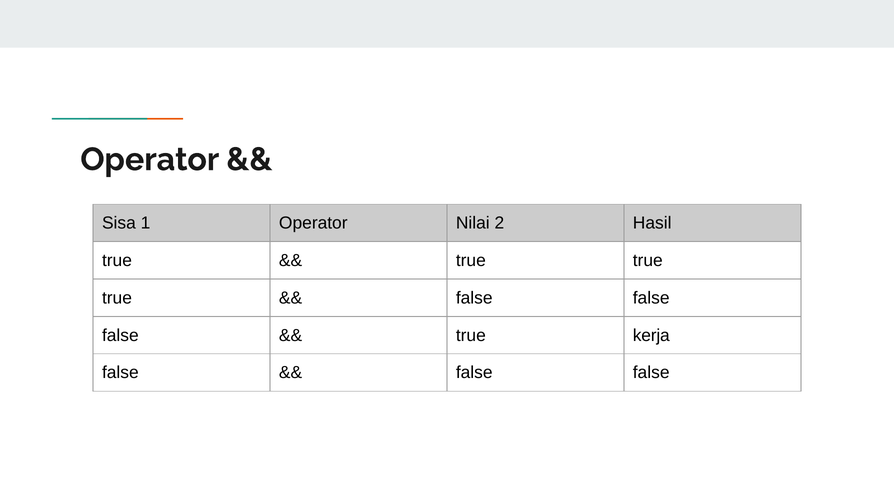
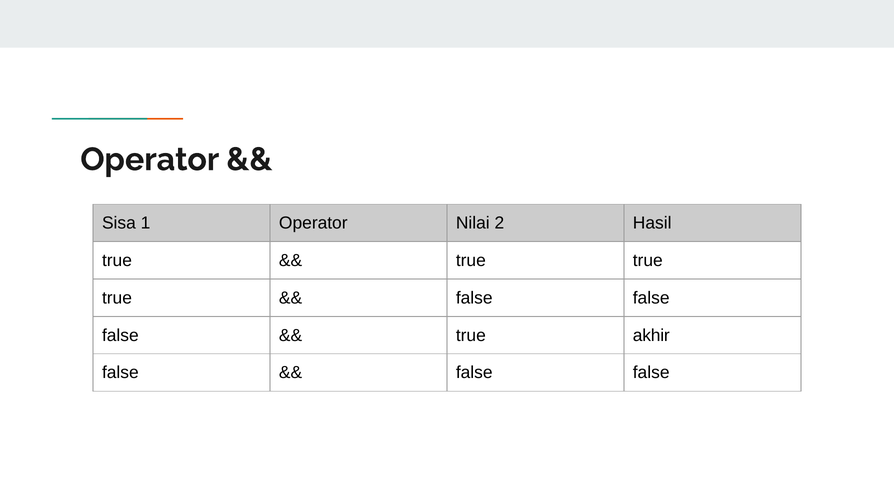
kerja: kerja -> akhir (651, 335)
